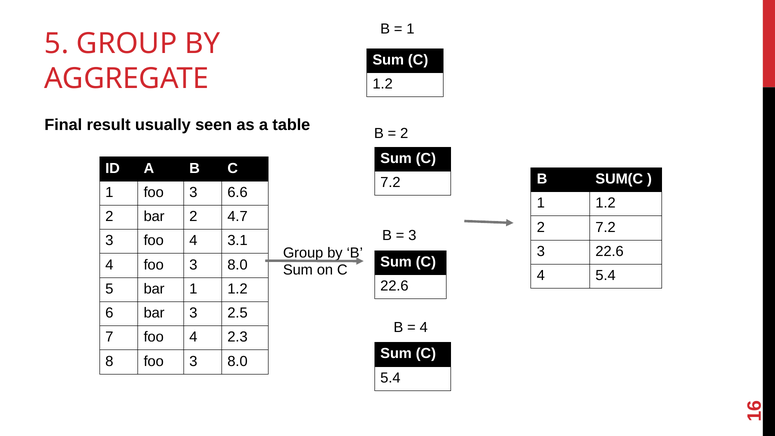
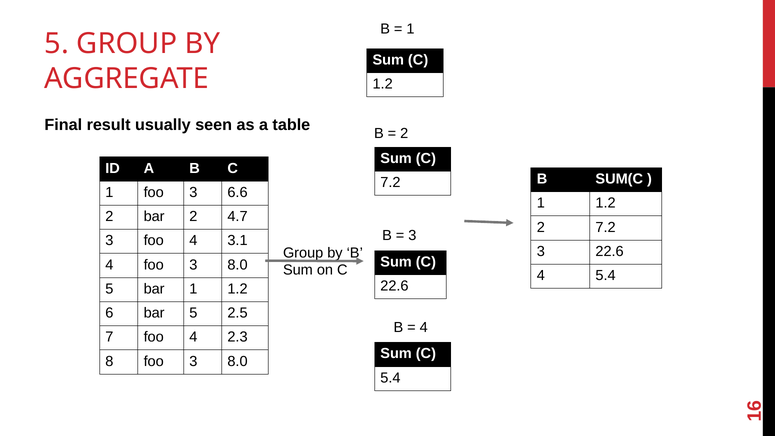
bar 3: 3 -> 5 (193, 313)
